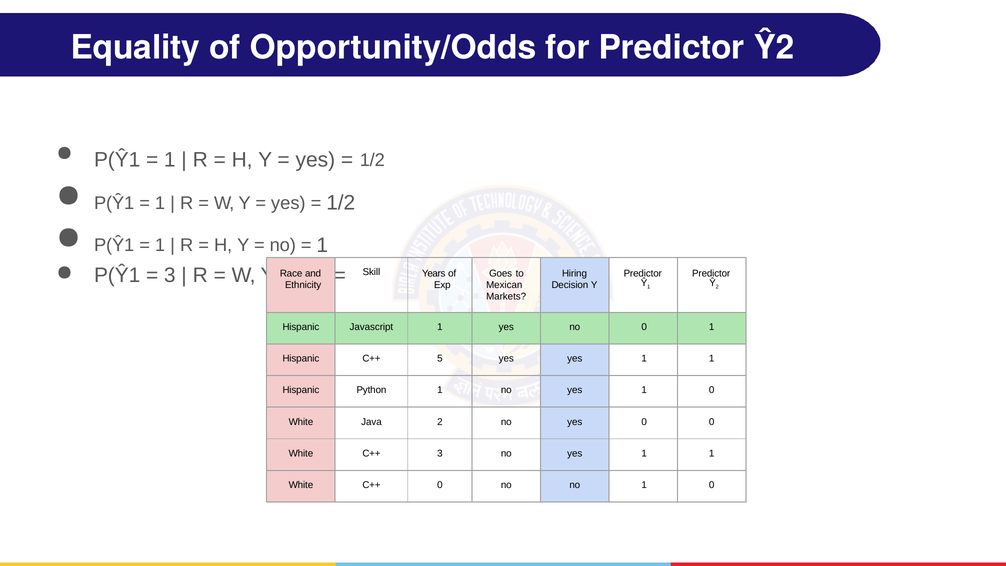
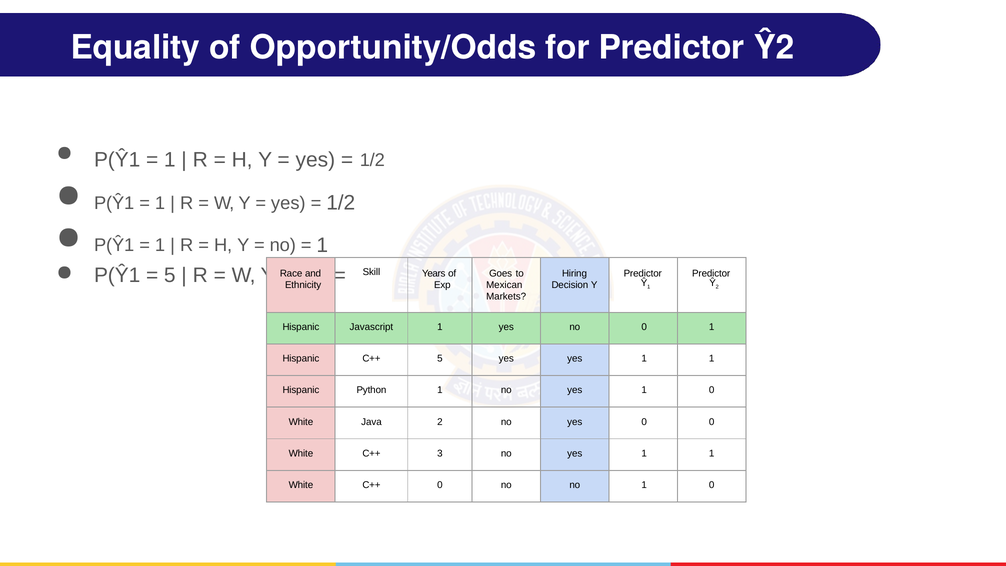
3: 3 -> 5 (170, 275)
